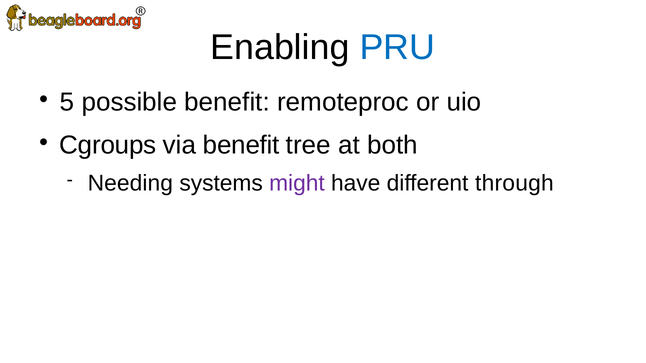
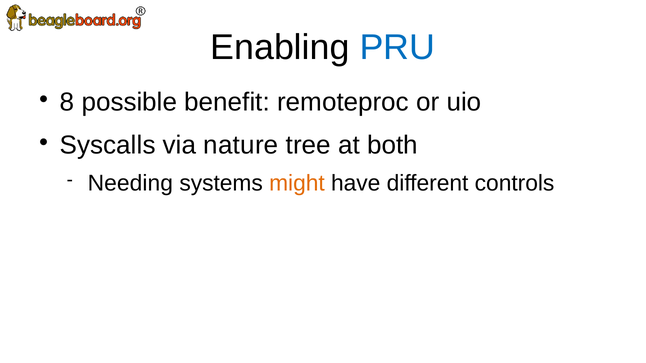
5: 5 -> 8 (67, 102)
Cgroups: Cgroups -> Syscalls (108, 145)
via benefit: benefit -> nature (241, 145)
might colour: purple -> orange (297, 184)
through: through -> controls (515, 184)
